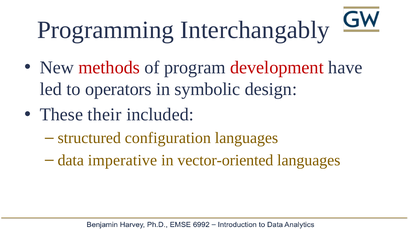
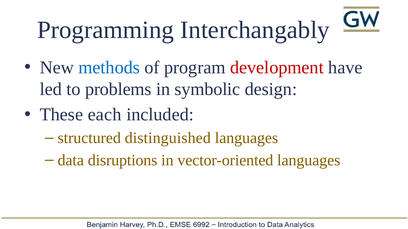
methods colour: red -> blue (109, 68)
operators: operators -> problems (118, 90)
their: their -> each (105, 115)
configuration: configuration -> distinguished (168, 138)
imperative: imperative -> disruptions (123, 161)
